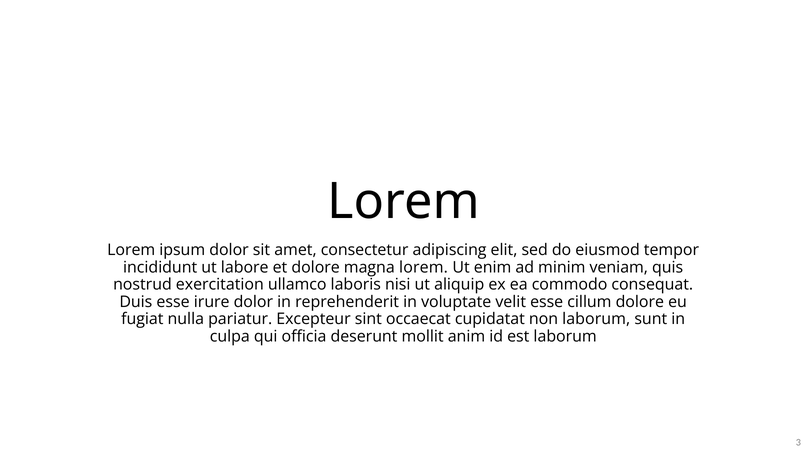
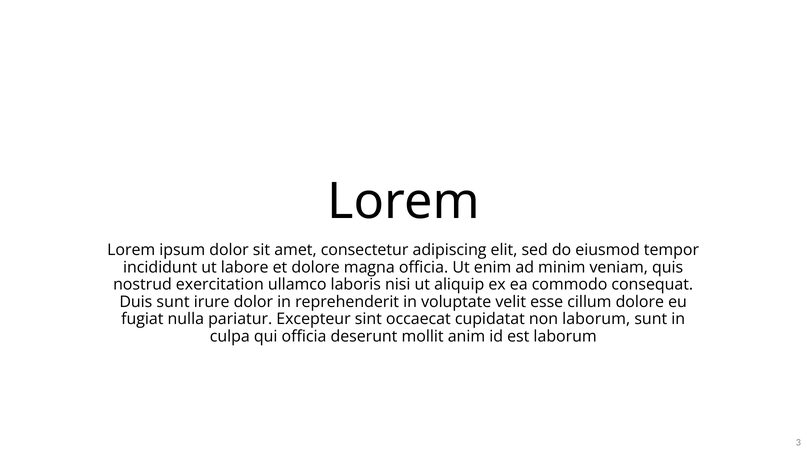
magna lorem: lorem -> officia (424, 267)
Duis esse: esse -> sunt (173, 302)
